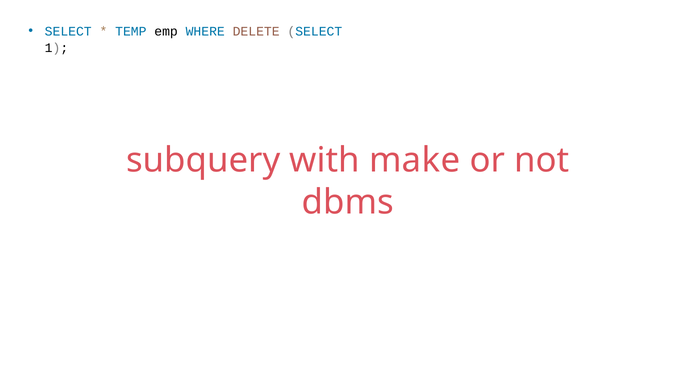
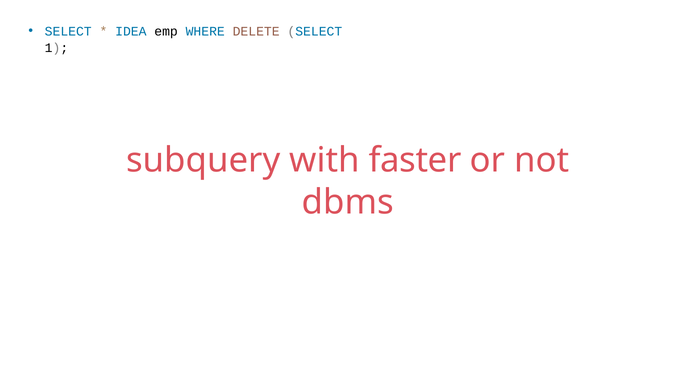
TEMP: TEMP -> IDEA (131, 31)
make: make -> faster (415, 161)
